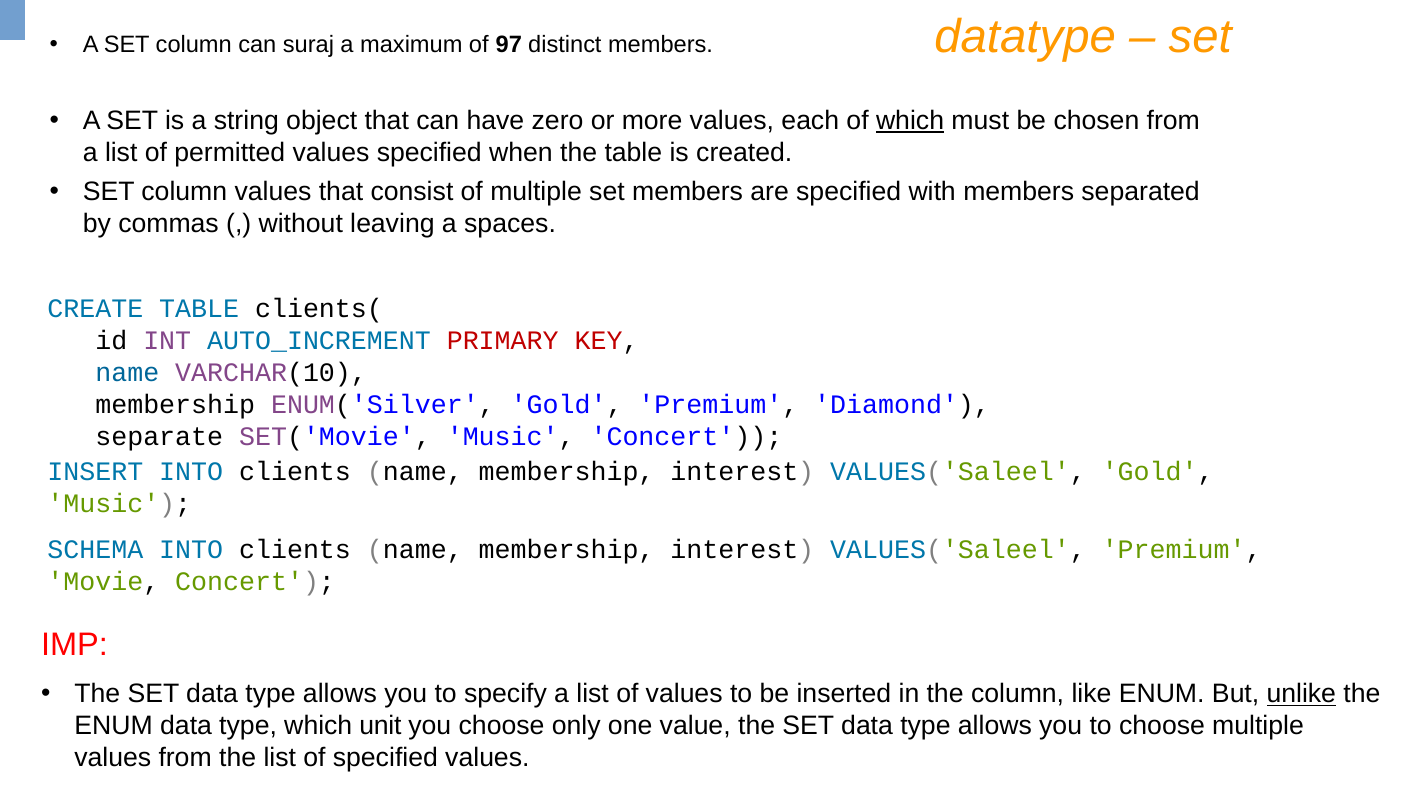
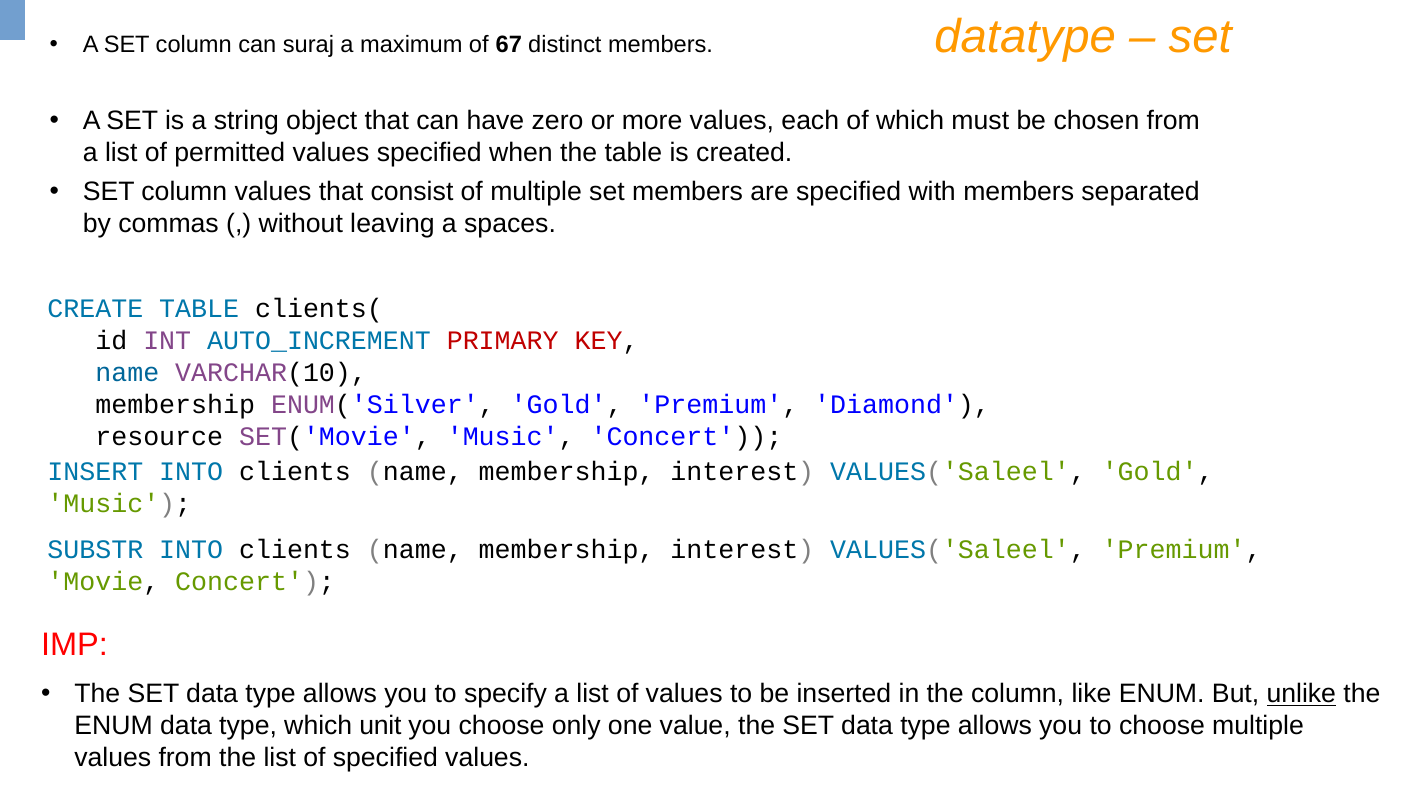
97: 97 -> 67 (509, 45)
which underline: present -> none (910, 121)
separate: separate -> resource (159, 437)
SCHEMA: SCHEMA -> SUBSTR (95, 550)
